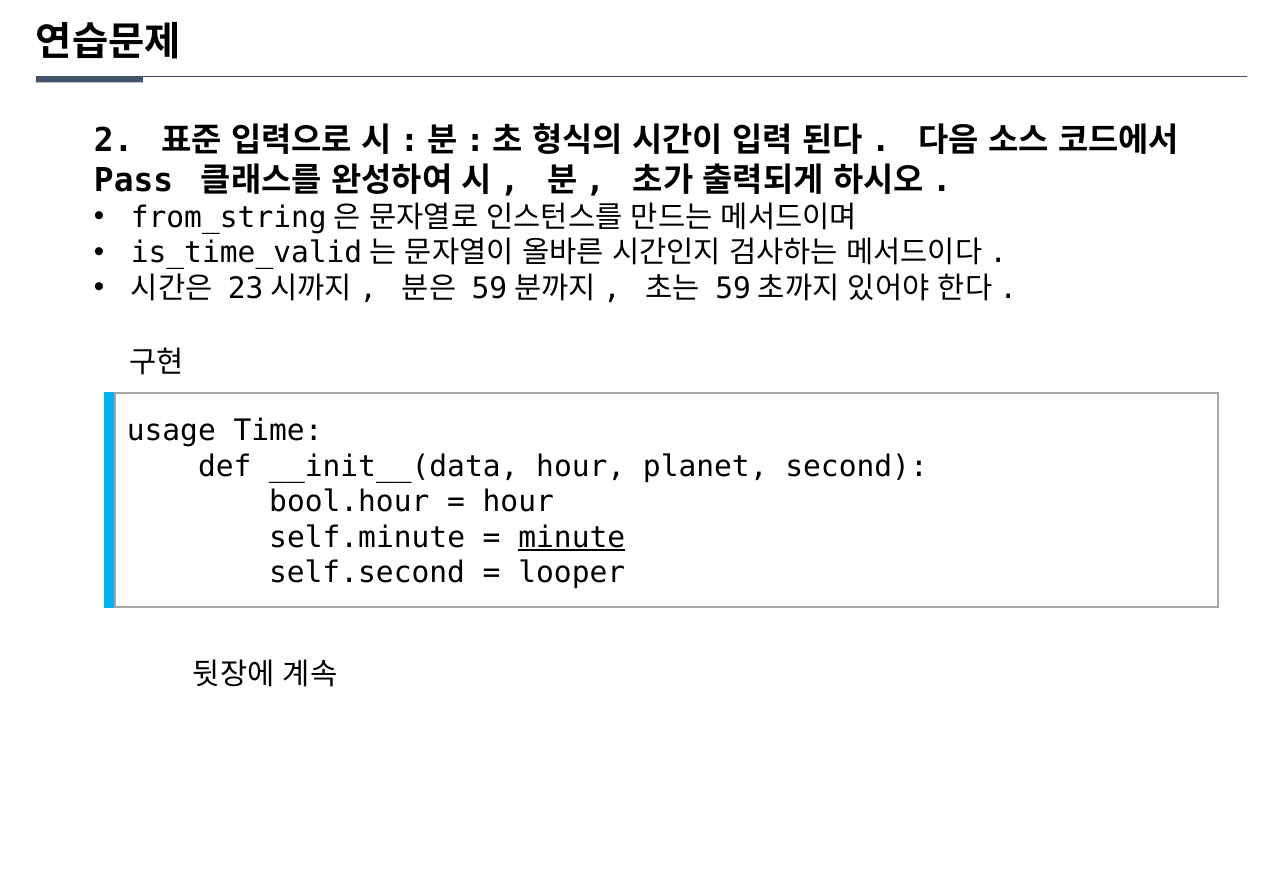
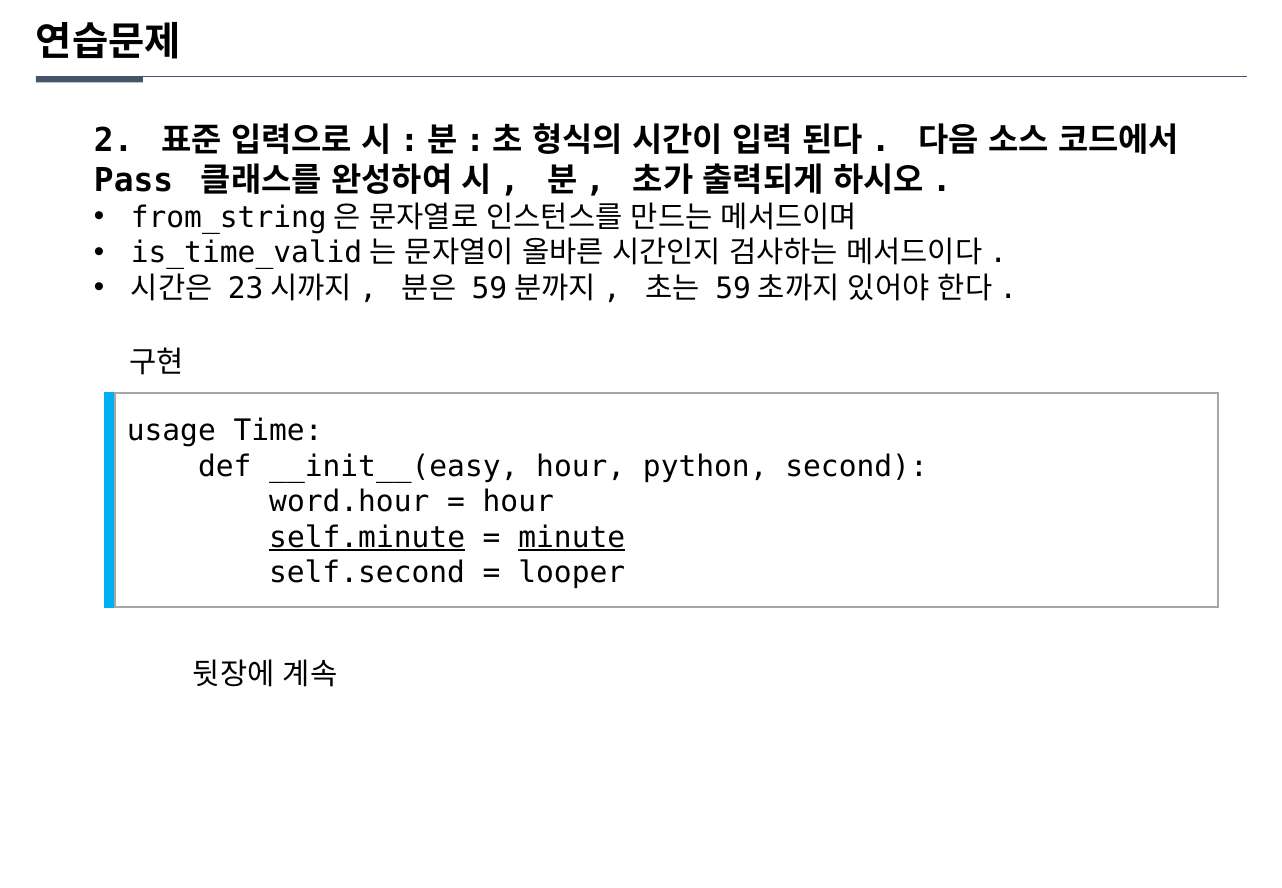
__init__(data: __init__(data -> __init__(easy (394, 466)
planet: planet -> python (705, 466)
bool.hour: bool.hour -> word.hour (349, 502)
self.minute underline: none -> present (367, 537)
